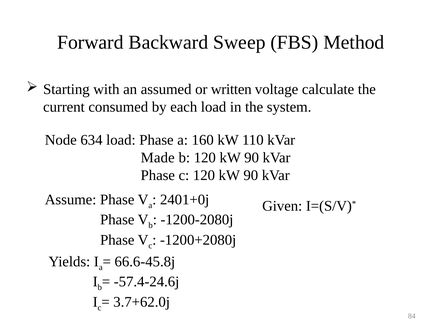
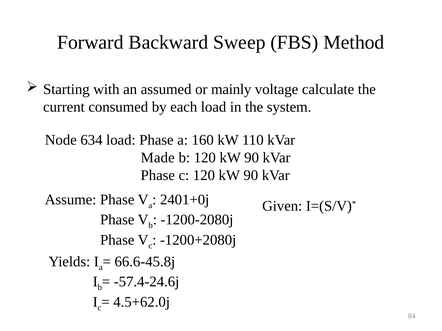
written: written -> mainly (231, 89)
3.7+62.0j: 3.7+62.0j -> 4.5+62.0j (142, 302)
